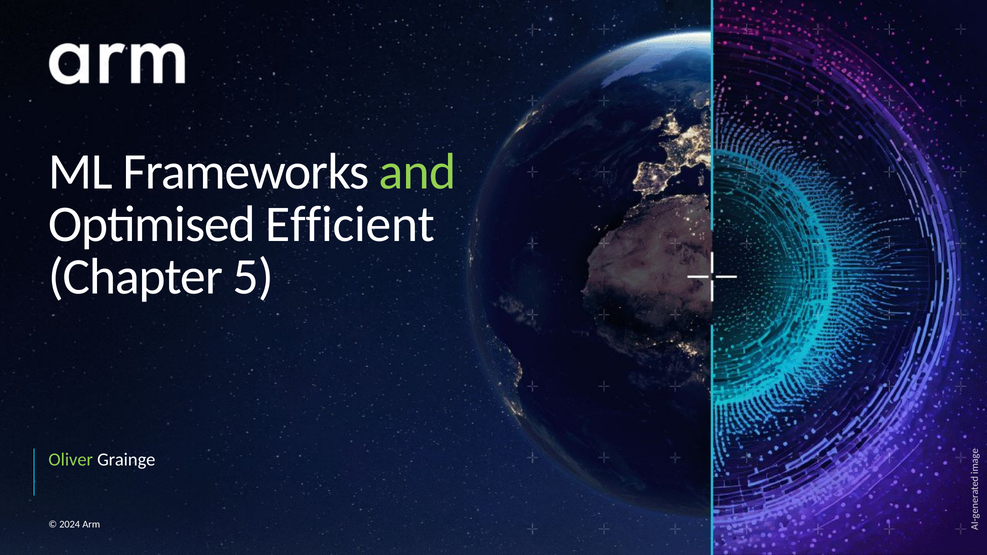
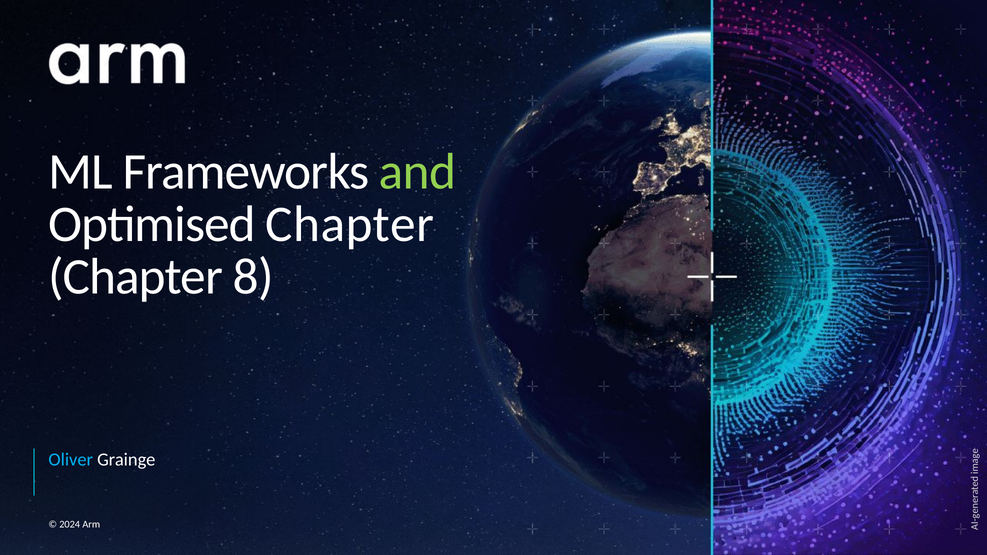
Optimised Efficient: Efficient -> Chapter (350, 224)
5: 5 -> 8 (253, 277)
Oliver colour: light green -> light blue (71, 460)
